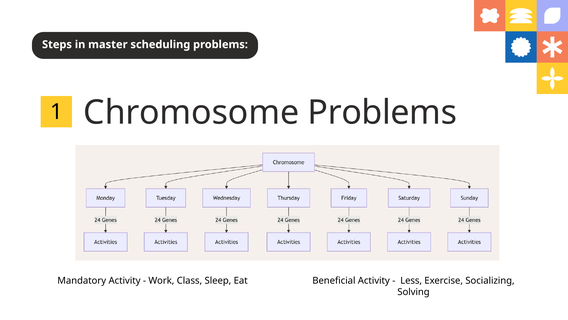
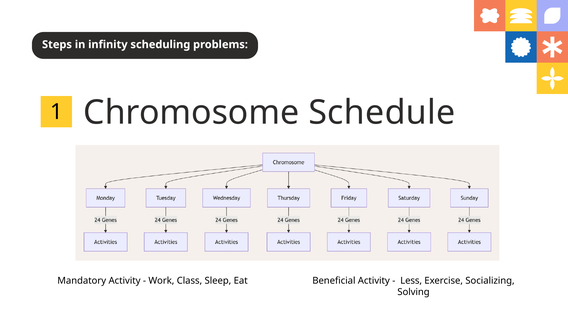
master: master -> infinity (108, 44)
Chromosome Problems: Problems -> Schedule (382, 112)
